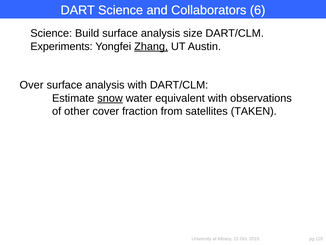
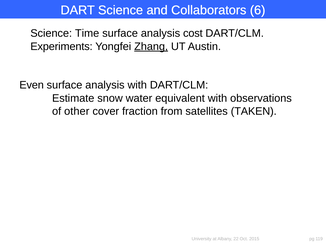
Build: Build -> Time (87, 33)
size: size -> cost (193, 33)
Over: Over -> Even (32, 85)
snow underline: present -> none (110, 98)
